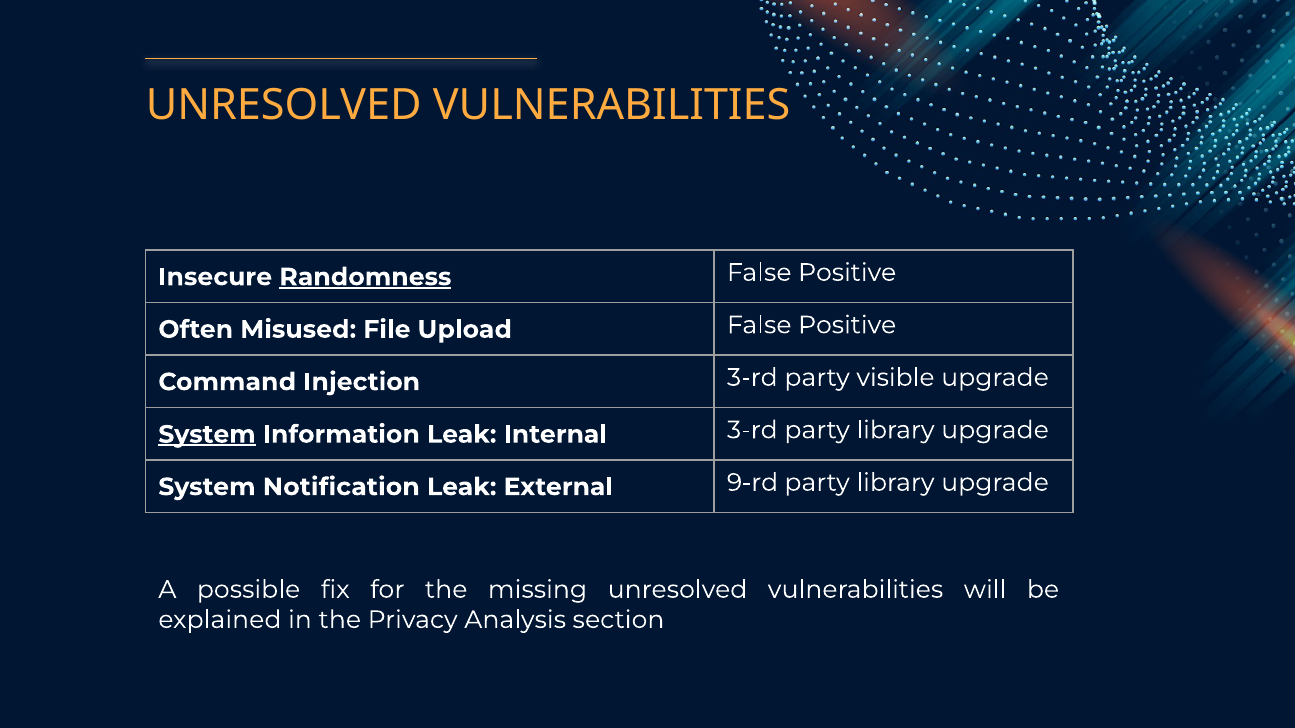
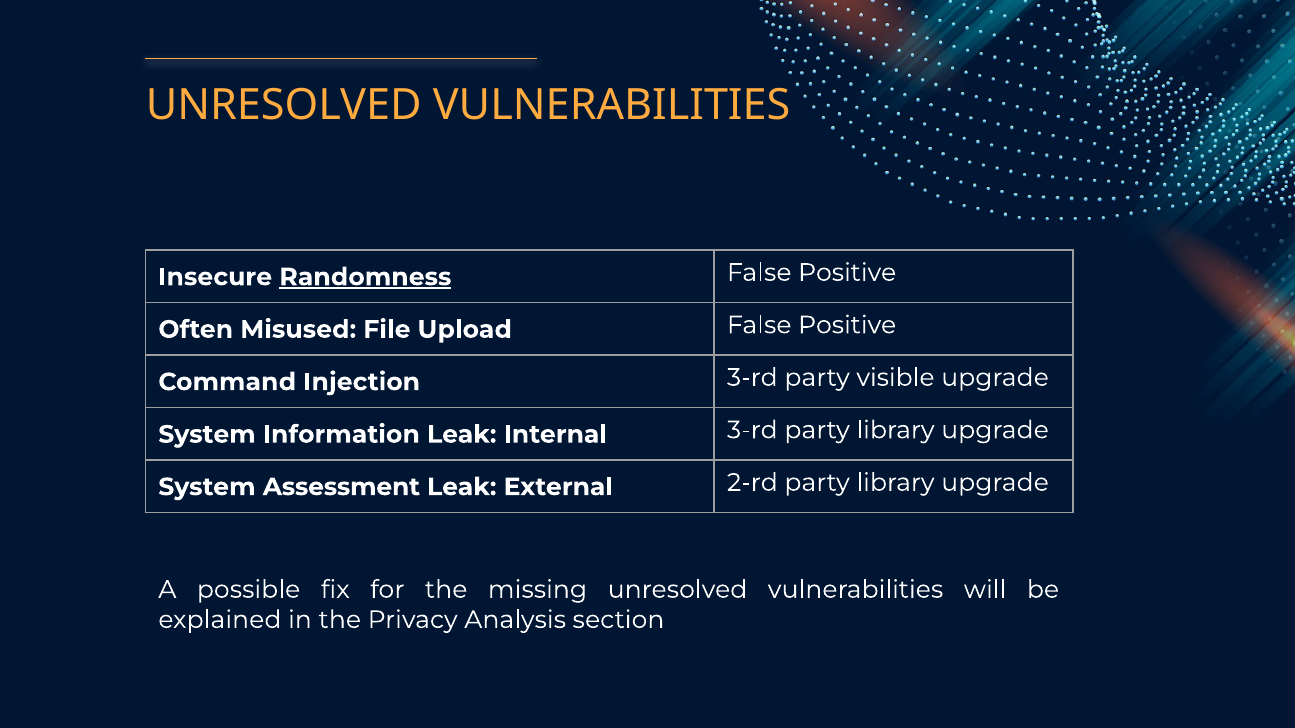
System underline: present -> none (207, 435)
Notification: Notification -> Assessment (341, 487)
9-rd: 9-rd -> 2-rd (752, 483)
